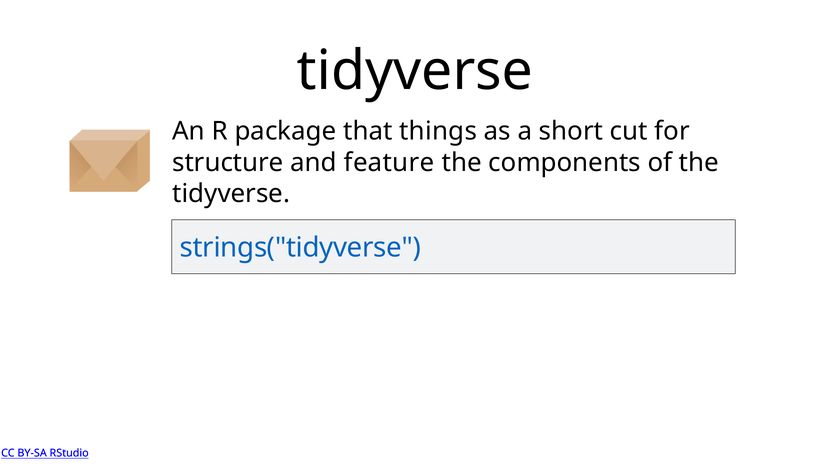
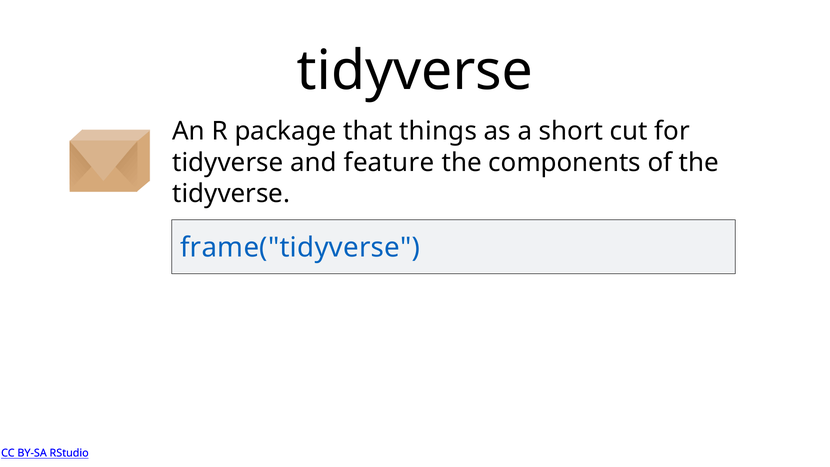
structure: structure -> tidyverse (228, 162)
strings("tidyverse: strings("tidyverse -> frame("tidyverse (300, 248)
